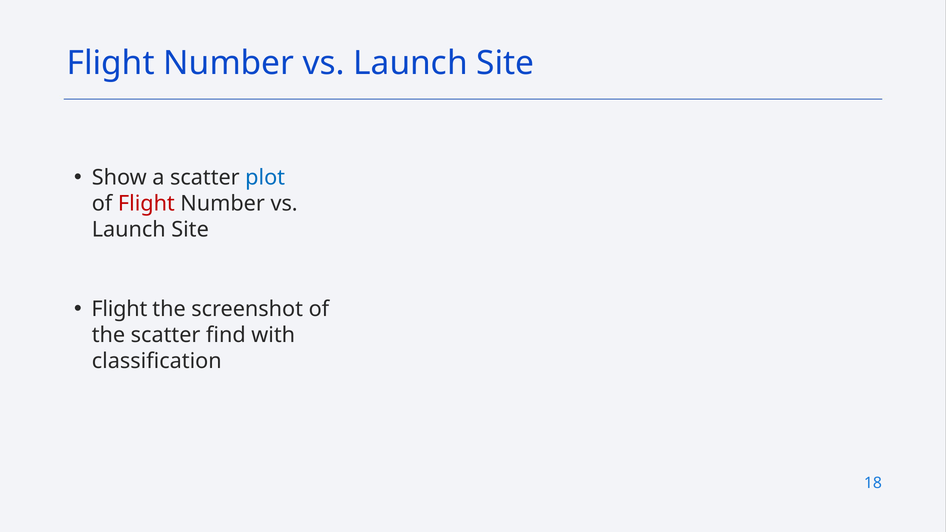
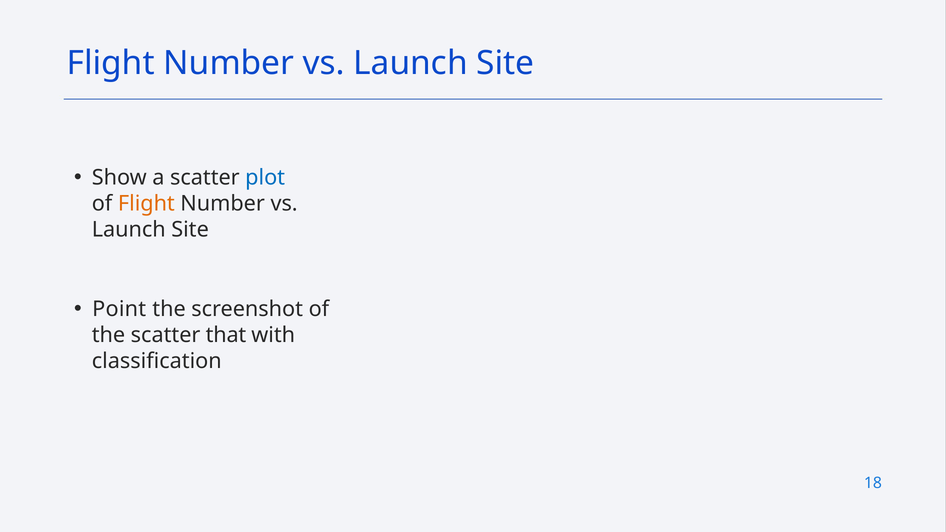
Flight colour: red -> orange (146, 204)
Flight: Flight -> Point (119, 309)
find: find -> that (226, 335)
